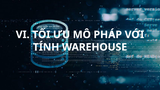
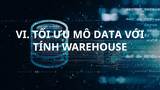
PHÁP: PHÁP -> DATA (108, 35)
